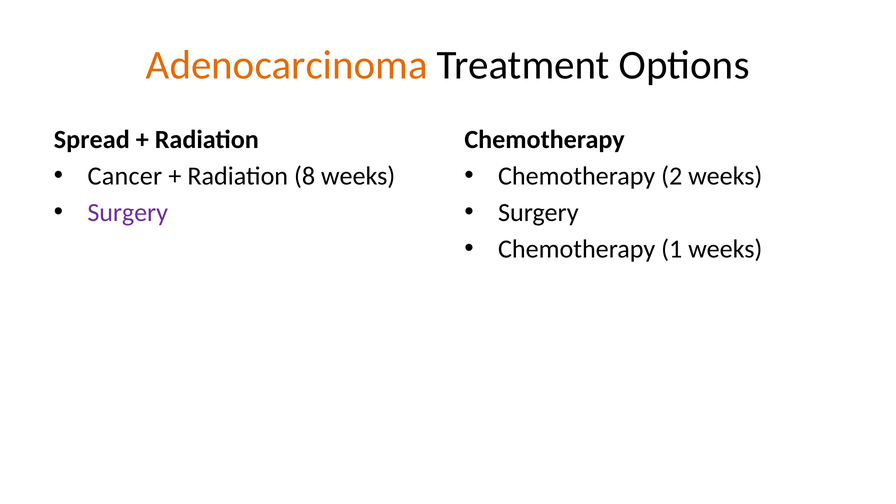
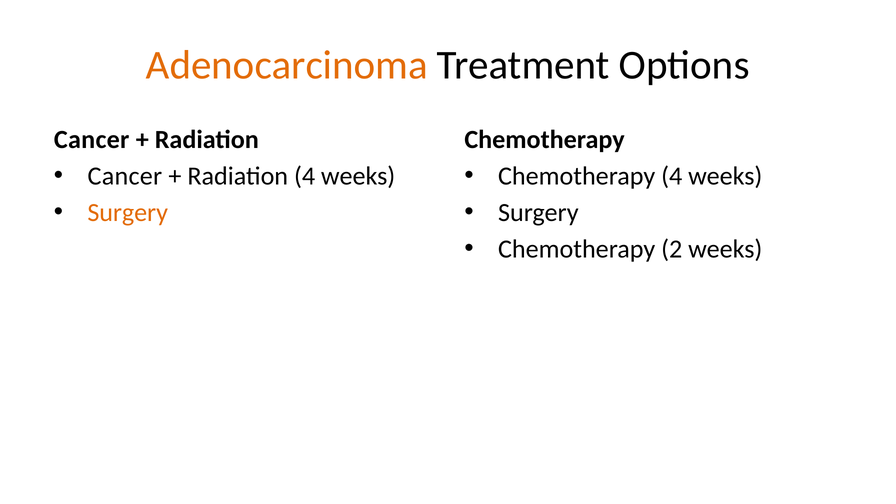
Spread: Spread -> Cancer (92, 140)
Radiation 8: 8 -> 4 (305, 176)
Chemotherapy 2: 2 -> 4 (672, 176)
Surgery colour: purple -> orange (128, 213)
1: 1 -> 2 (672, 249)
